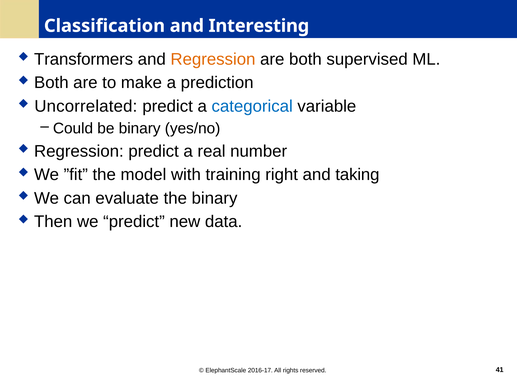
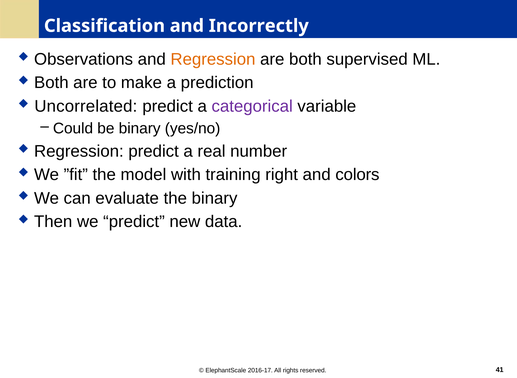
Interesting: Interesting -> Incorrectly (259, 26)
Transformers: Transformers -> Observations (84, 59)
categorical colour: blue -> purple (252, 106)
taking: taking -> colors (357, 175)
